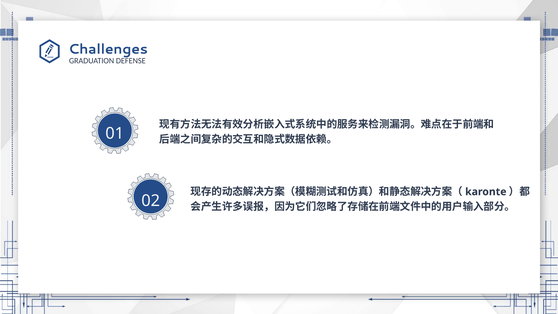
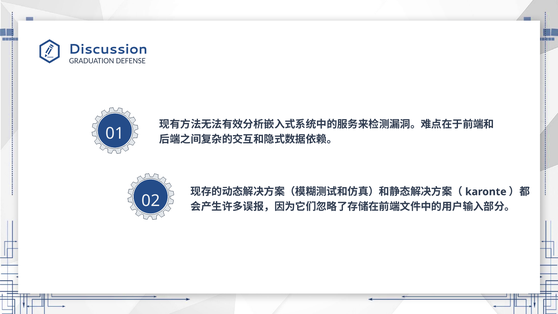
Challenges: Challenges -> Discussion (108, 49)
